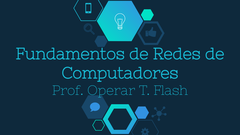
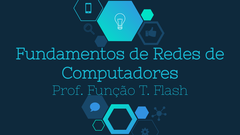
Operar: Operar -> Função (111, 90)
